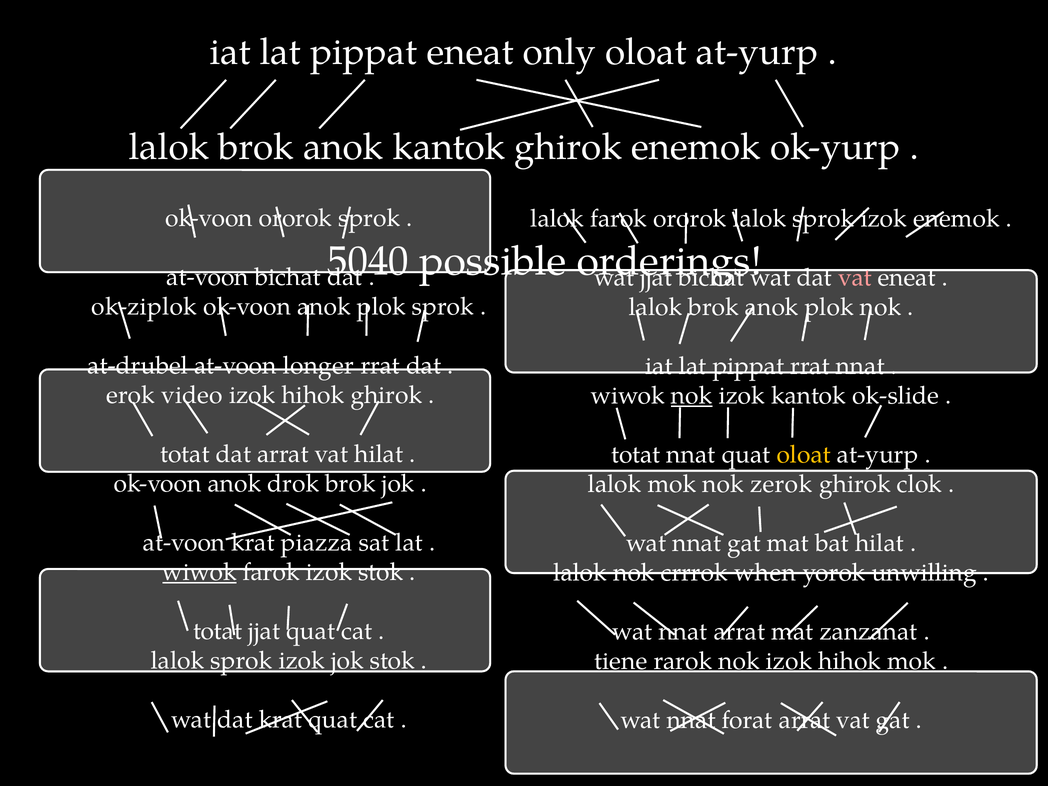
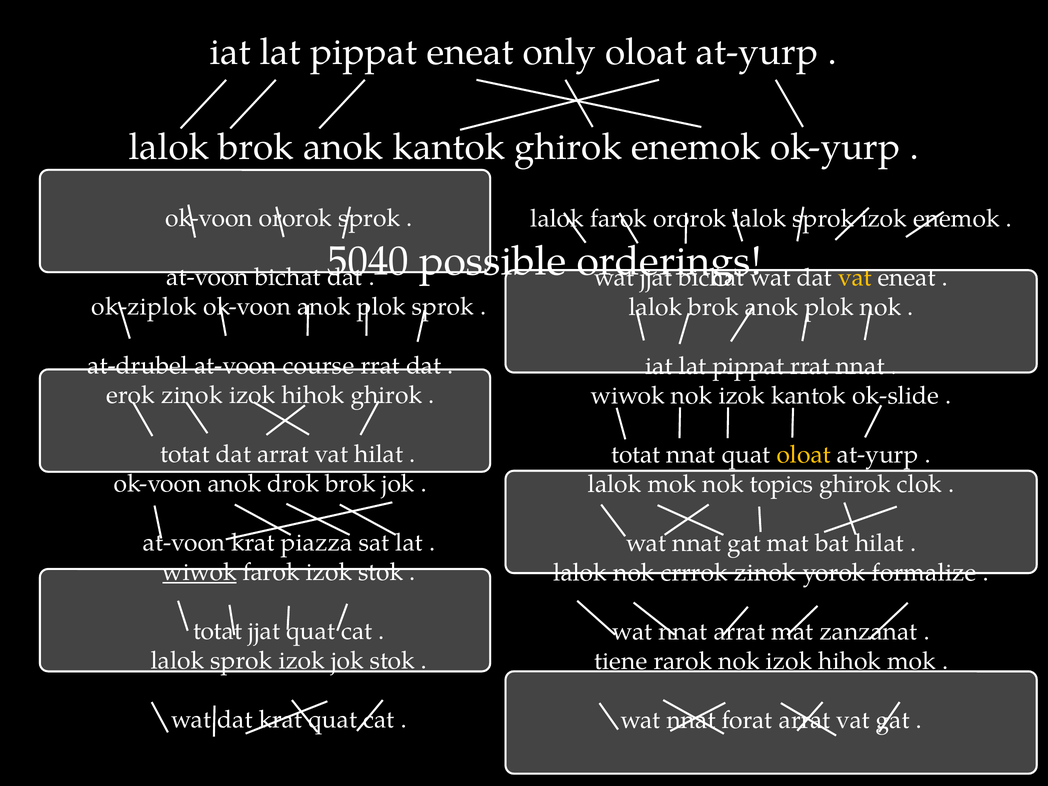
vat colour: pink -> yellow (855, 278)
longer: longer -> course (319, 366)
erok video: video -> zinok (192, 395)
nok underline: present -> none (692, 396)
zerok: zerok -> topics (782, 484)
crrrok when: when -> zinok (765, 573)
unwilling: unwilling -> formalize (924, 573)
